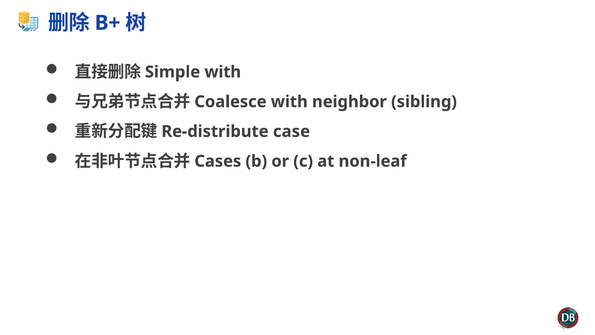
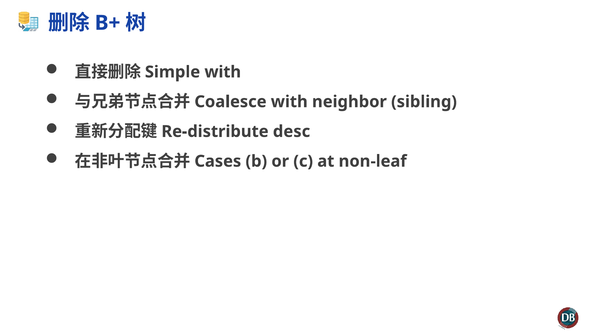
case: case -> desc (292, 131)
